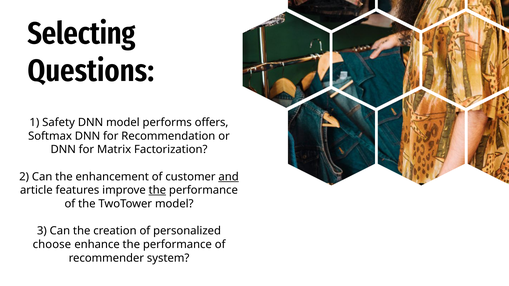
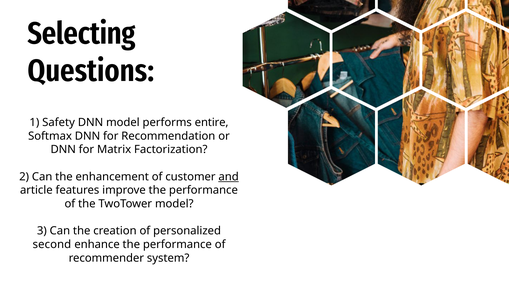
offers: offers -> entire (212, 123)
the underline: present -> none (157, 190)
choose: choose -> second (52, 245)
